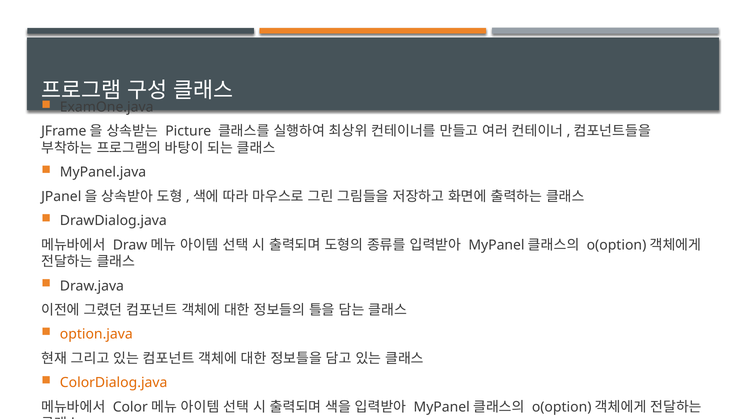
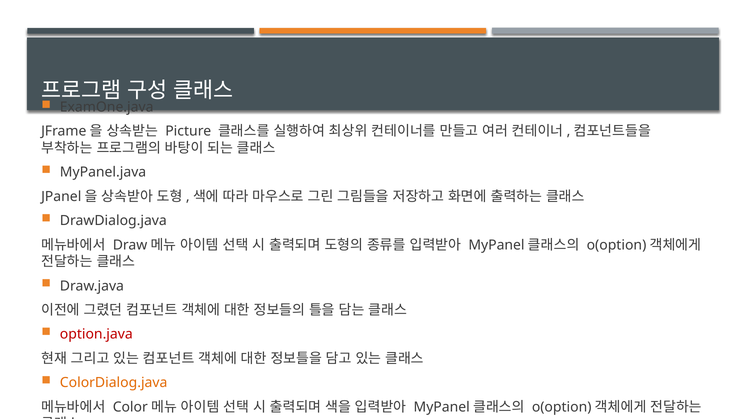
option.java colour: orange -> red (96, 335)
